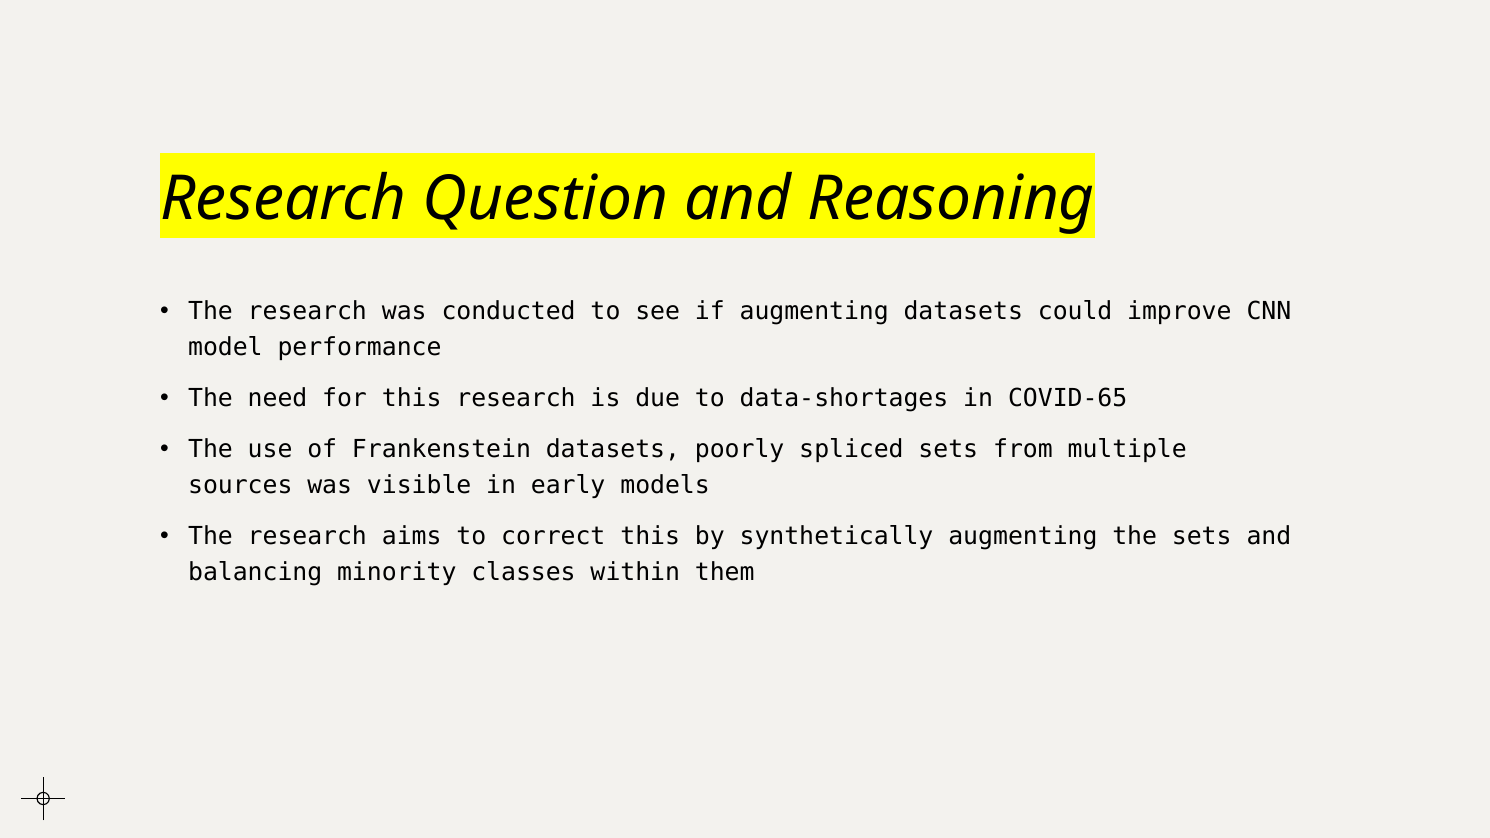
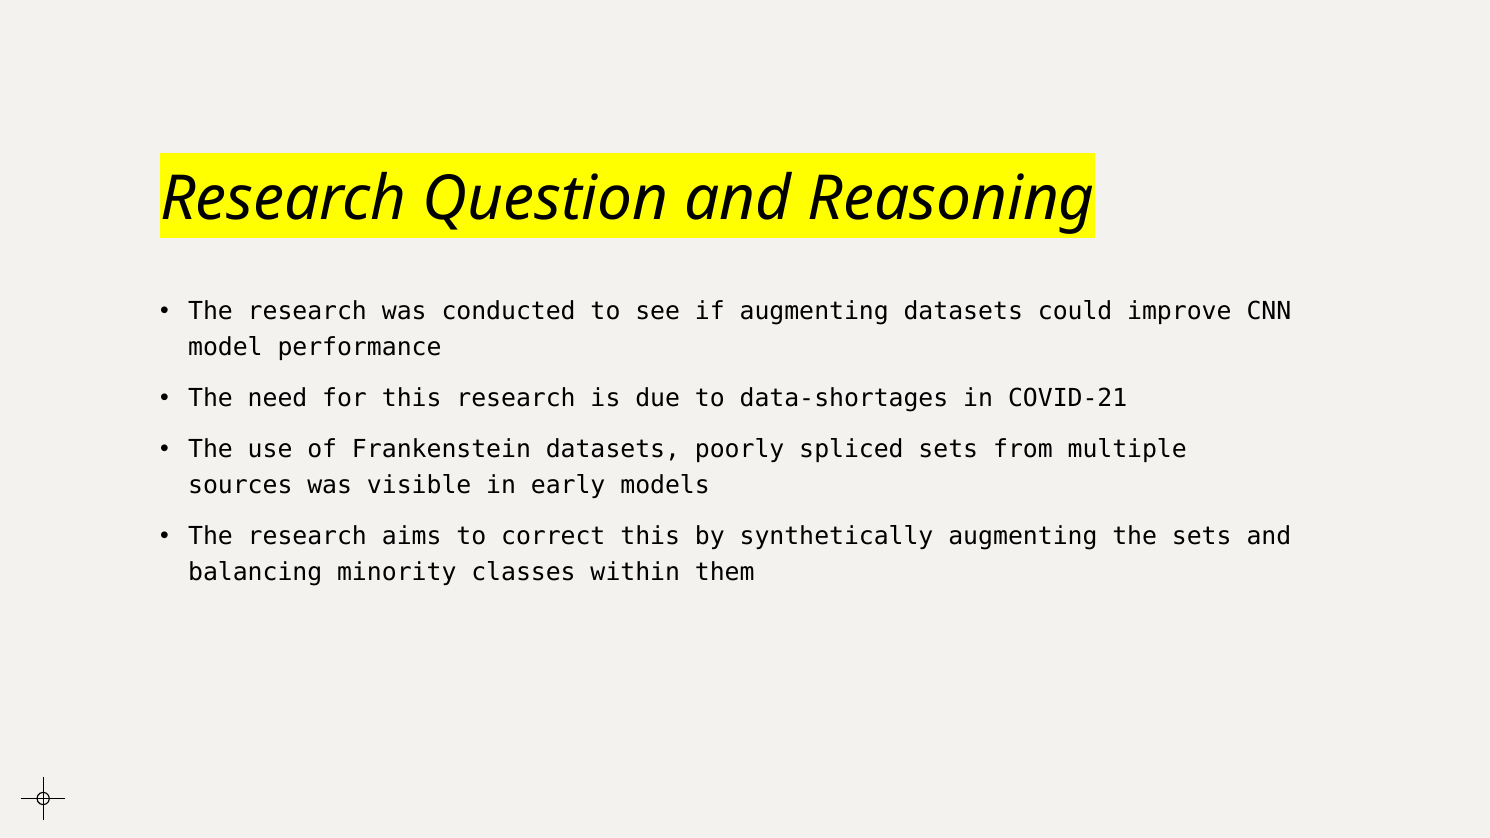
COVID-65: COVID-65 -> COVID-21 (1068, 398)
